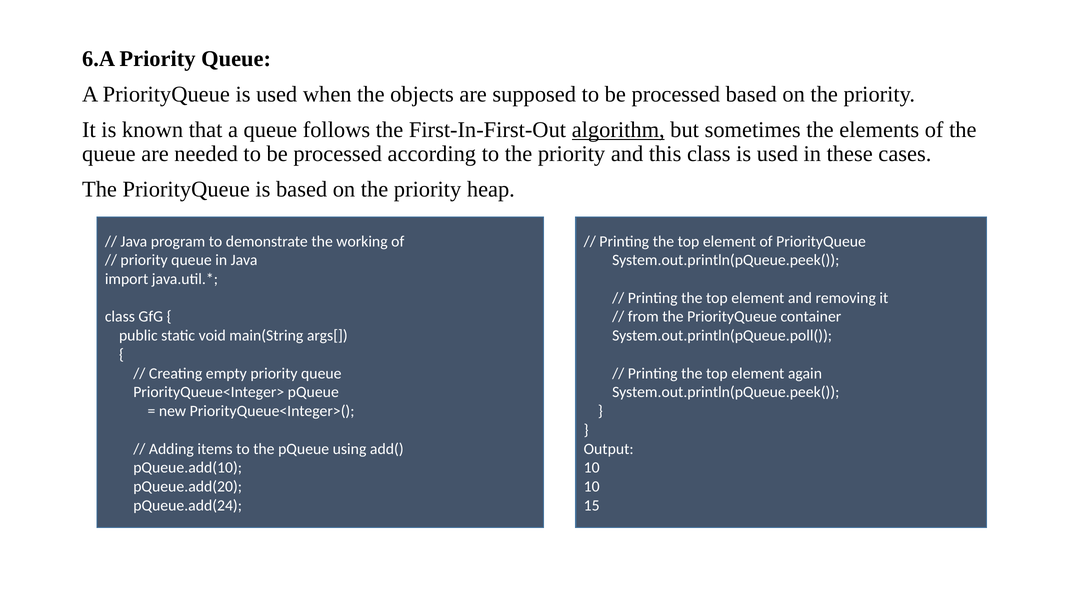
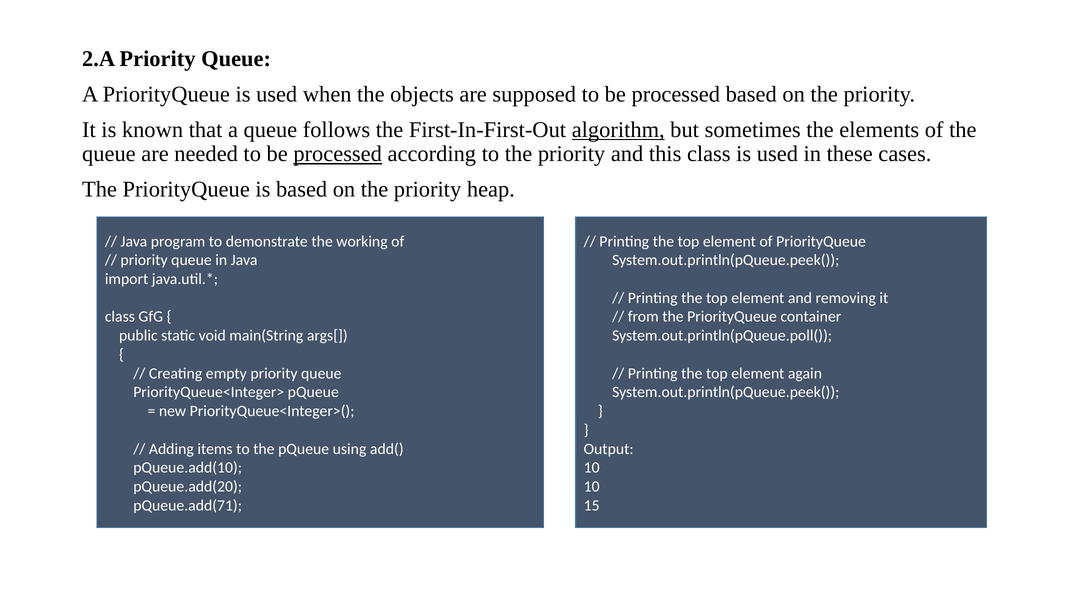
6.A: 6.A -> 2.A (99, 59)
processed underline: none -> present (338, 154)
pQueue.add(24: pQueue.add(24 -> pQueue.add(71 (188, 505)
